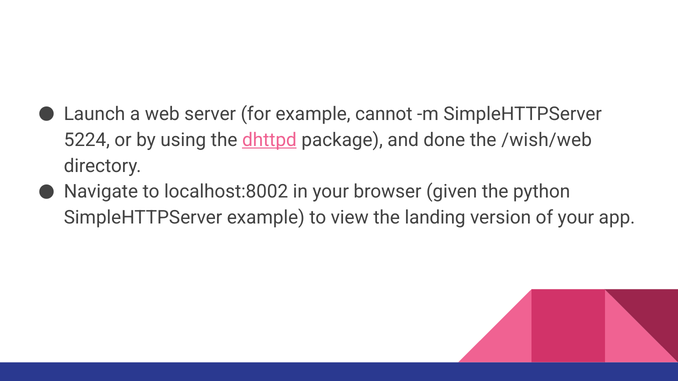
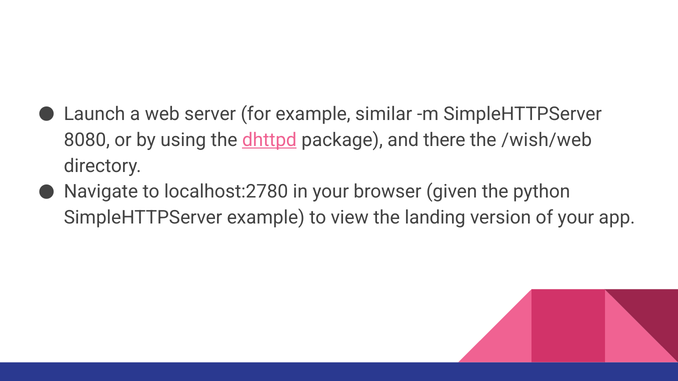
cannot: cannot -> similar (384, 114)
5224: 5224 -> 8080 (87, 140)
done: done -> there (444, 140)
localhost:8002: localhost:8002 -> localhost:2780 (226, 192)
